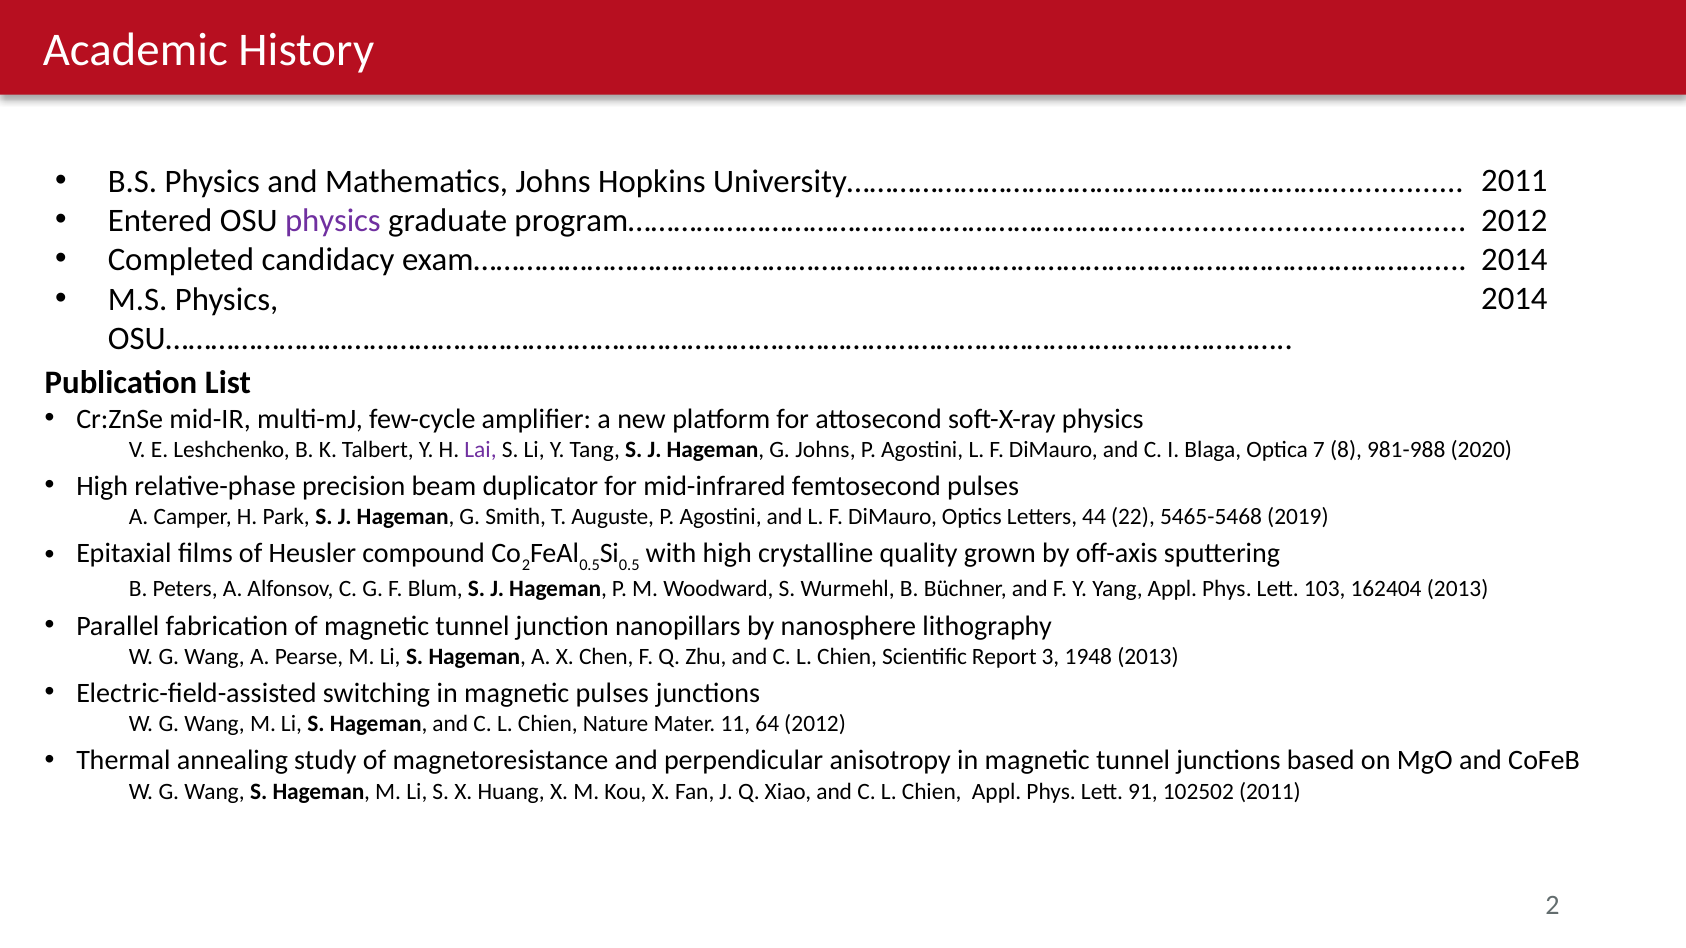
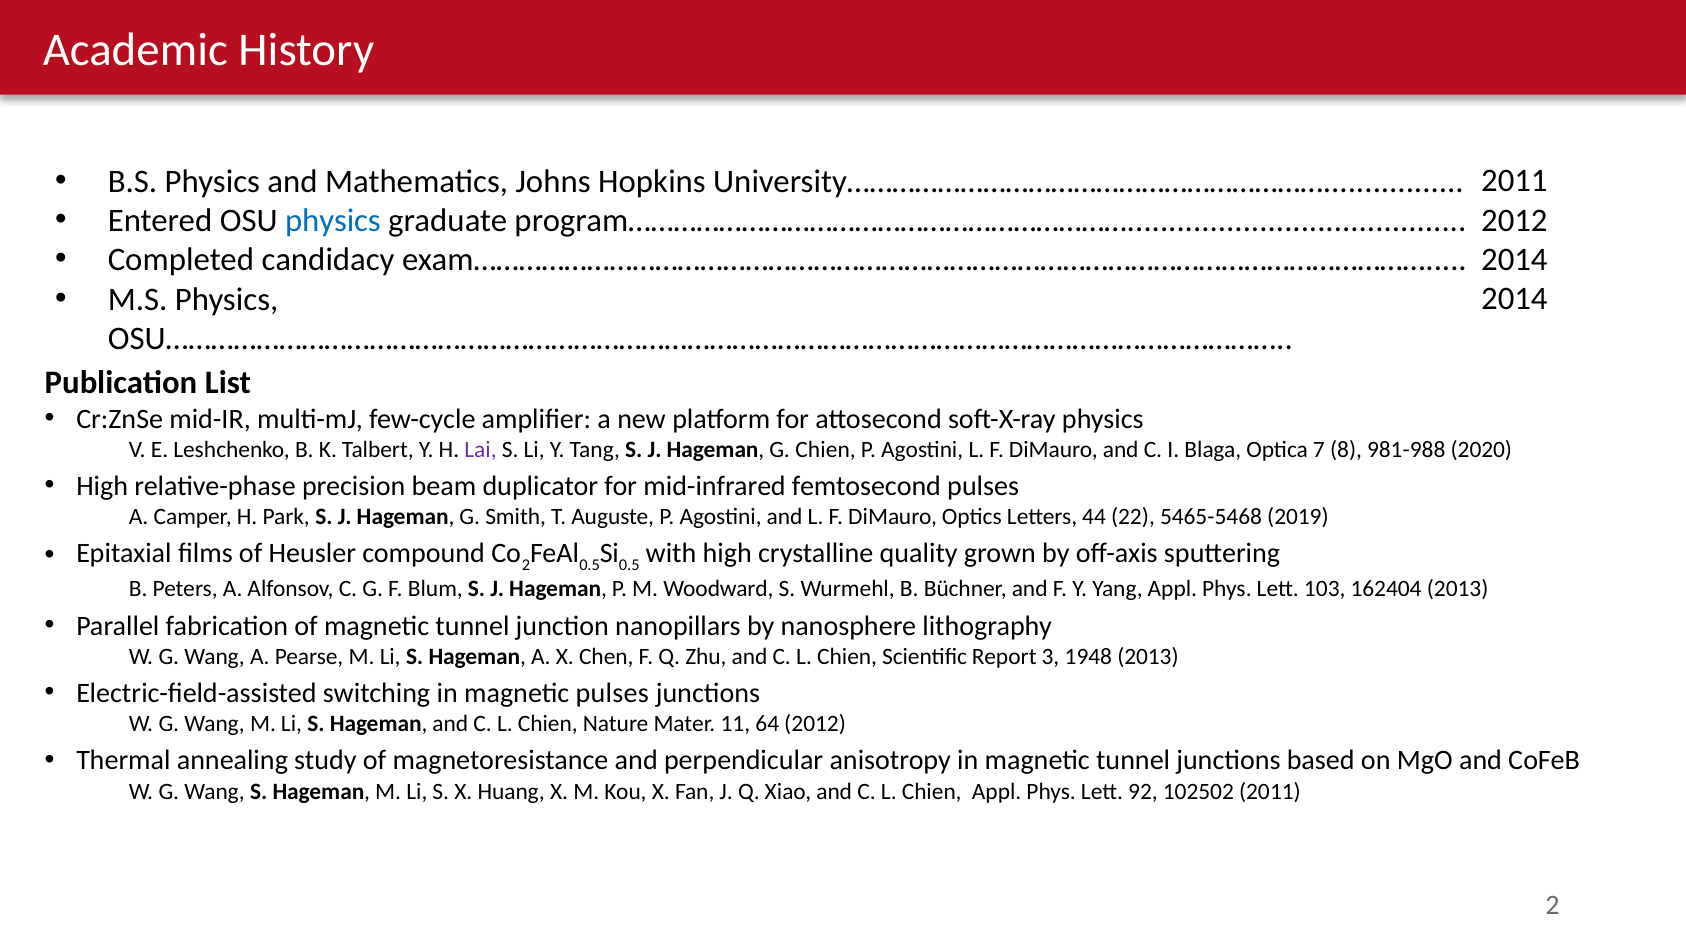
physics colour: purple -> blue (333, 221)
G Johns: Johns -> Chien (826, 450)
91: 91 -> 92 (1143, 792)
